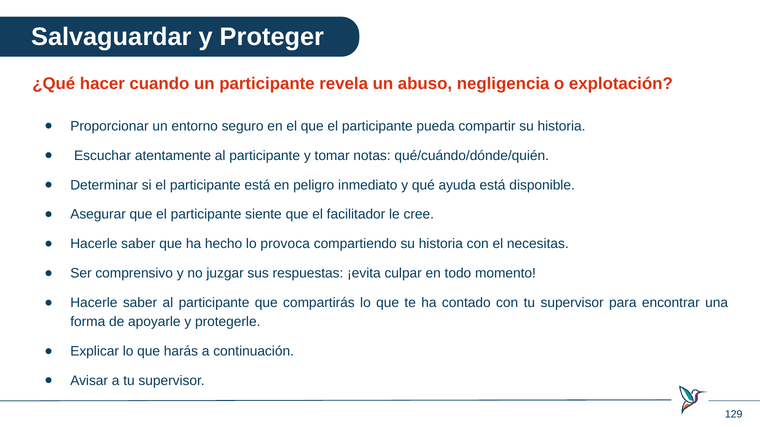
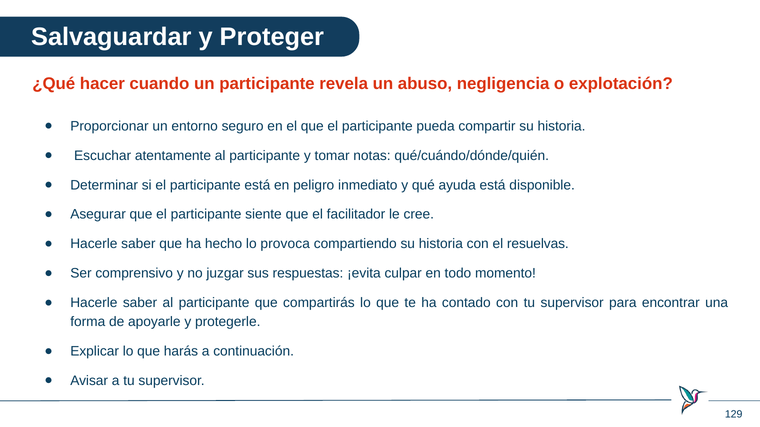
necesitas: necesitas -> resuelvas (538, 244)
